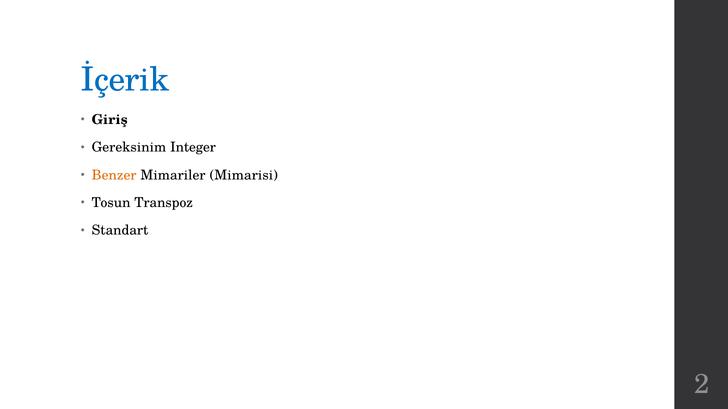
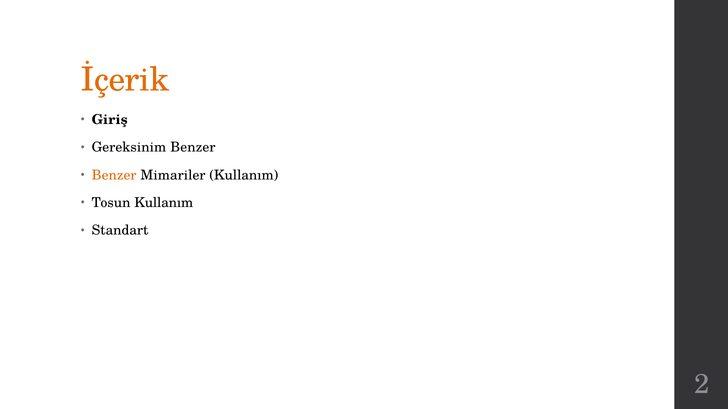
İçerik colour: blue -> orange (125, 80)
Gereksinim Integer: Integer -> Benzer (193, 148)
Mimariler Mimarisi: Mimarisi -> Kullanım (244, 175)
Tosun Transpoz: Transpoz -> Kullanım (164, 203)
